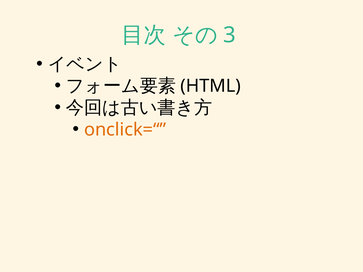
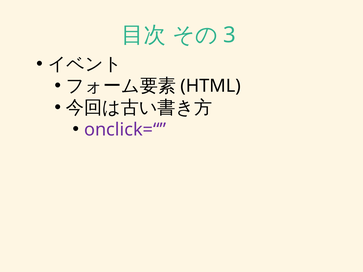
onclick=“ colour: orange -> purple (125, 130)
